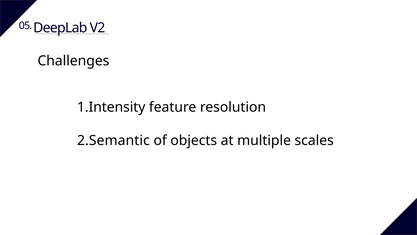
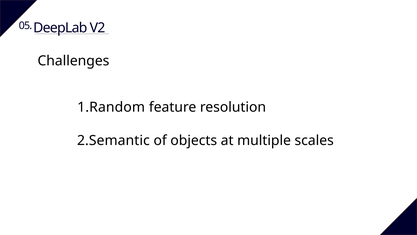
1.Intensity: 1.Intensity -> 1.Random (111, 107)
